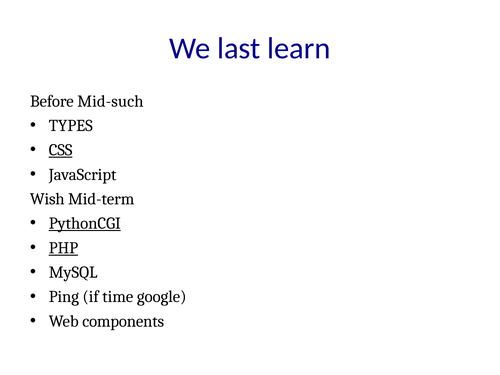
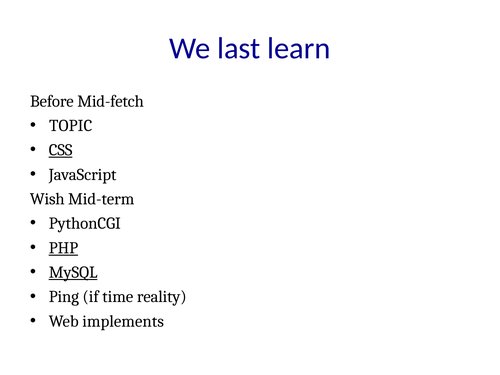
Mid-such: Mid-such -> Mid-fetch (111, 101)
TYPES: TYPES -> TOPIC (71, 126)
PythonCGI underline: present -> none (85, 223)
MySQL underline: none -> present (73, 272)
google: google -> reality (162, 297)
components: components -> implements (123, 321)
